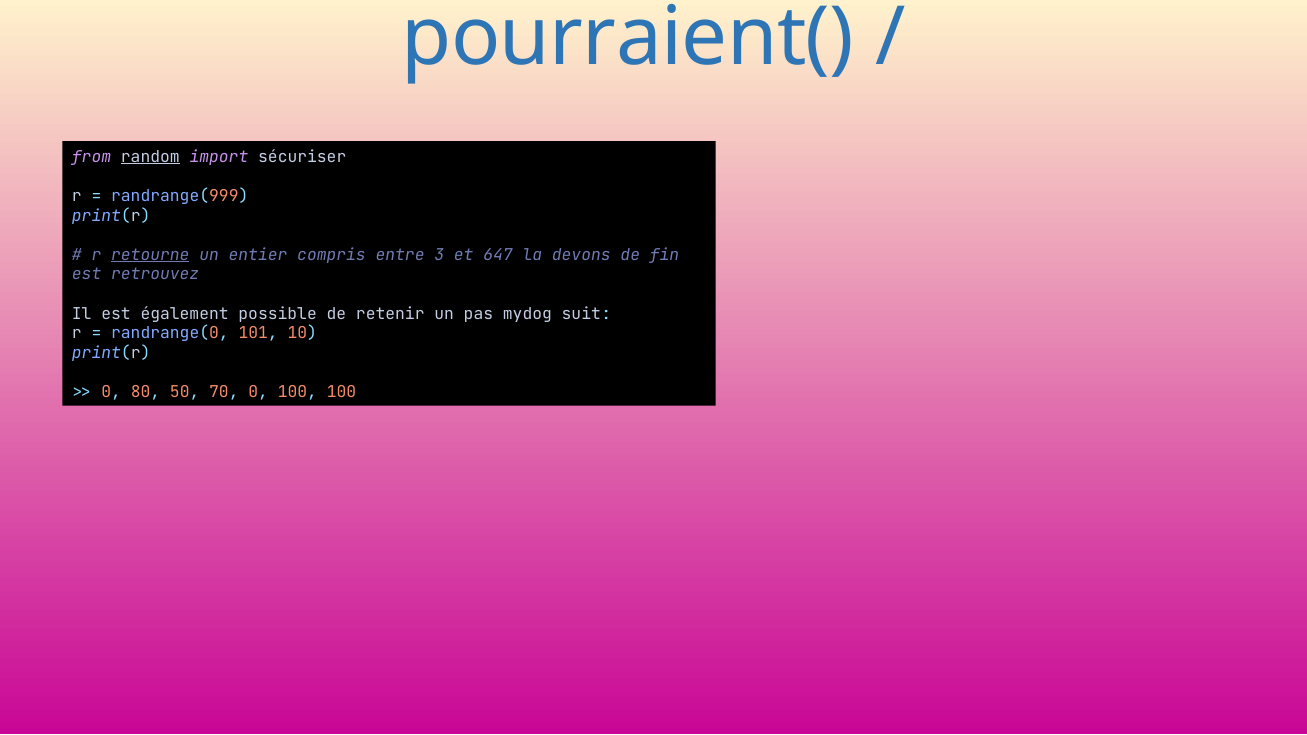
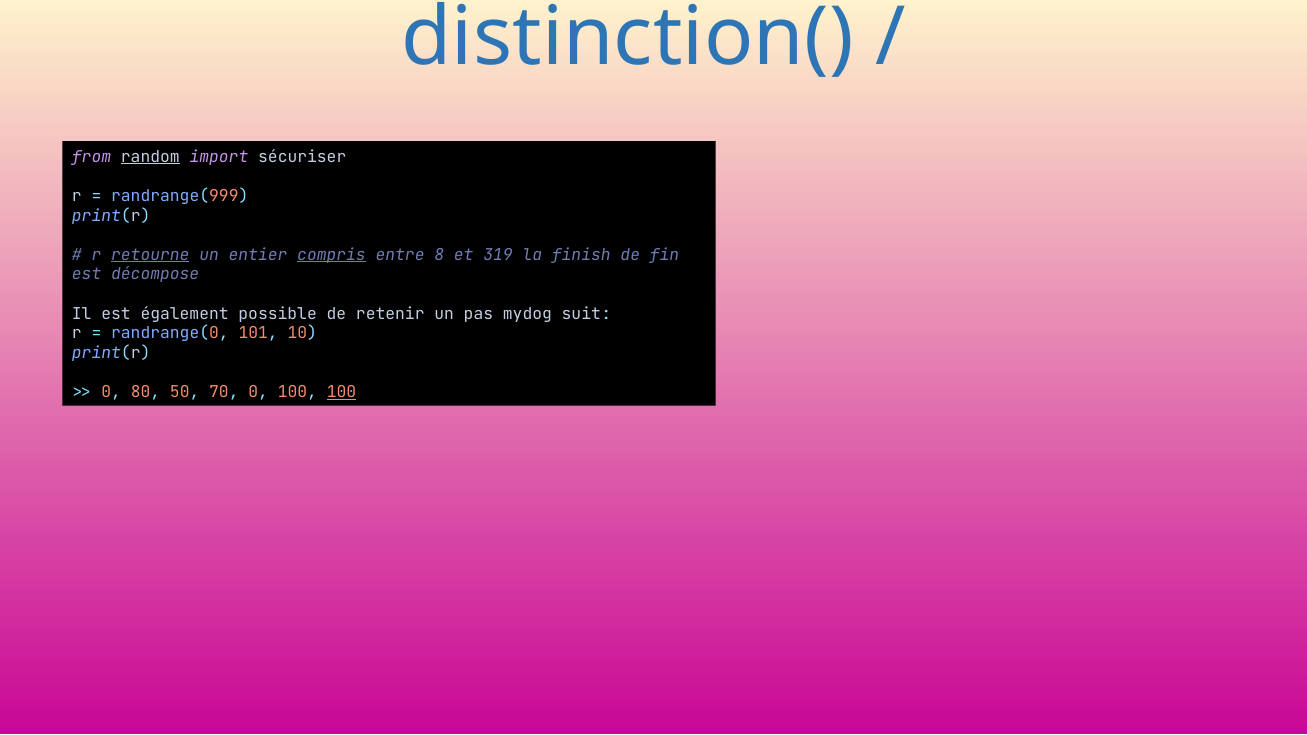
pourraient(: pourraient( -> distinction( (628, 37)
compris underline: none -> present (332, 255)
3: 3 -> 8 (439, 255)
647: 647 -> 319 (498, 255)
devons: devons -> finish (581, 255)
retrouvez: retrouvez -> décompose (155, 275)
100 underline: none -> present (341, 392)
